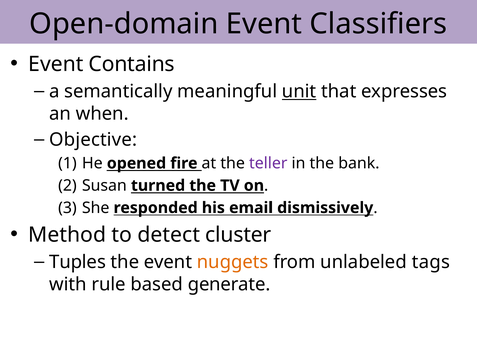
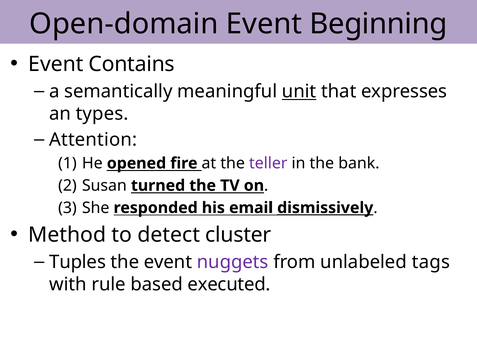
Classifiers: Classifiers -> Beginning (379, 24)
when: when -> types (102, 114)
Objective: Objective -> Attention (93, 140)
dismissively underline: none -> present (325, 208)
nuggets colour: orange -> purple (233, 262)
generate: generate -> executed (229, 284)
